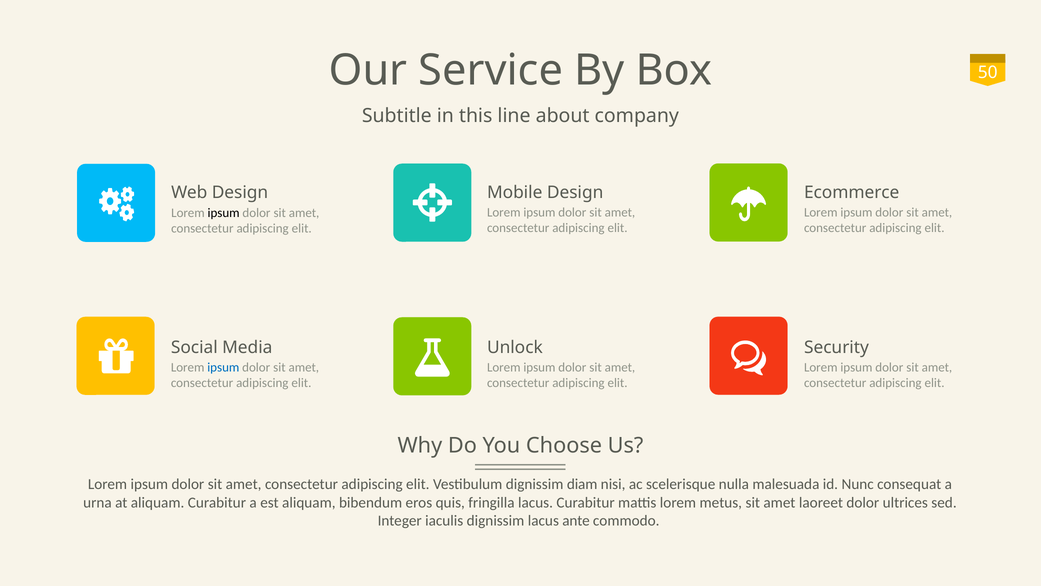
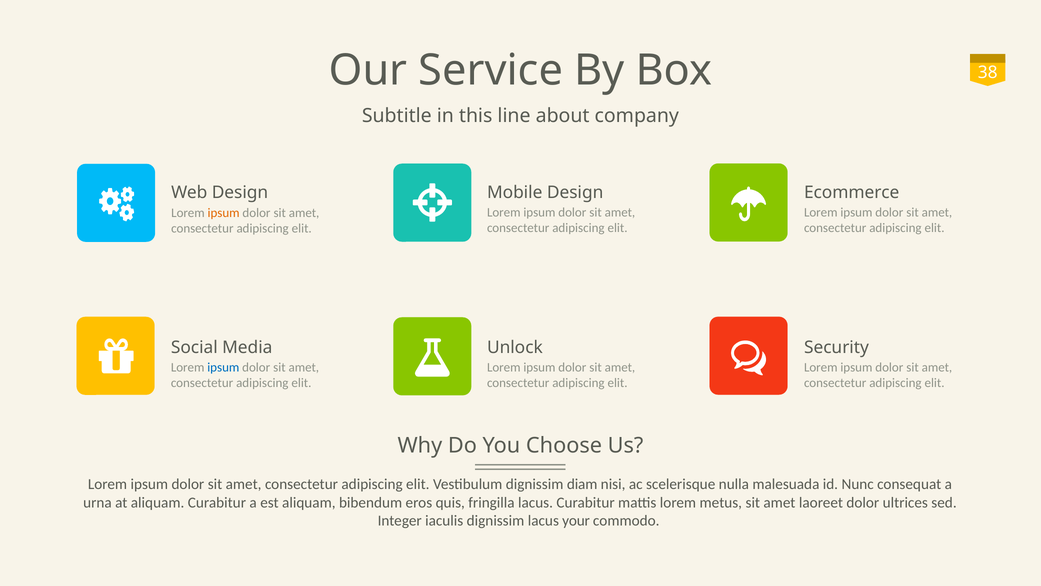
50: 50 -> 38 (988, 72)
ipsum colour: black -> orange (224, 213)
ante: ante -> your (576, 520)
